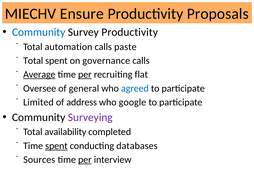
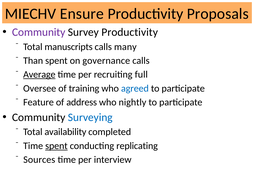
Community colour: blue -> purple (39, 32)
automation: automation -> manuscripts (69, 47)
paste: paste -> many (125, 47)
Total: Total -> Than (33, 60)
per underline: present -> none (85, 74)
flat: flat -> full (141, 74)
general: general -> training (84, 88)
Limited: Limited -> Feature (38, 102)
google: google -> nightly (132, 102)
Surveying colour: purple -> blue (90, 117)
databases: databases -> replicating (137, 145)
per underline: present -> none (85, 159)
